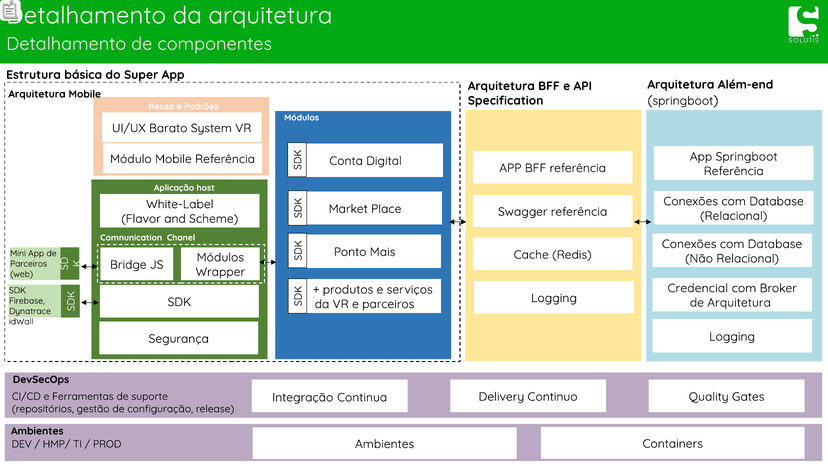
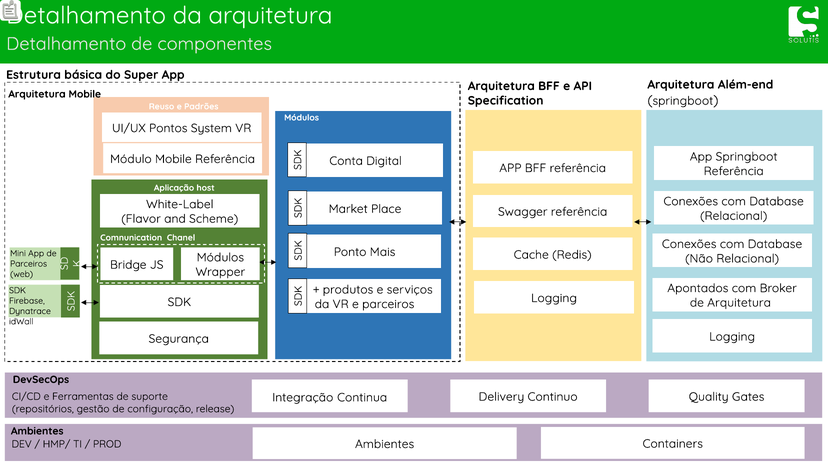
Barato: Barato -> Pontos (168, 128)
Credencial: Credencial -> Apontados (698, 288)
